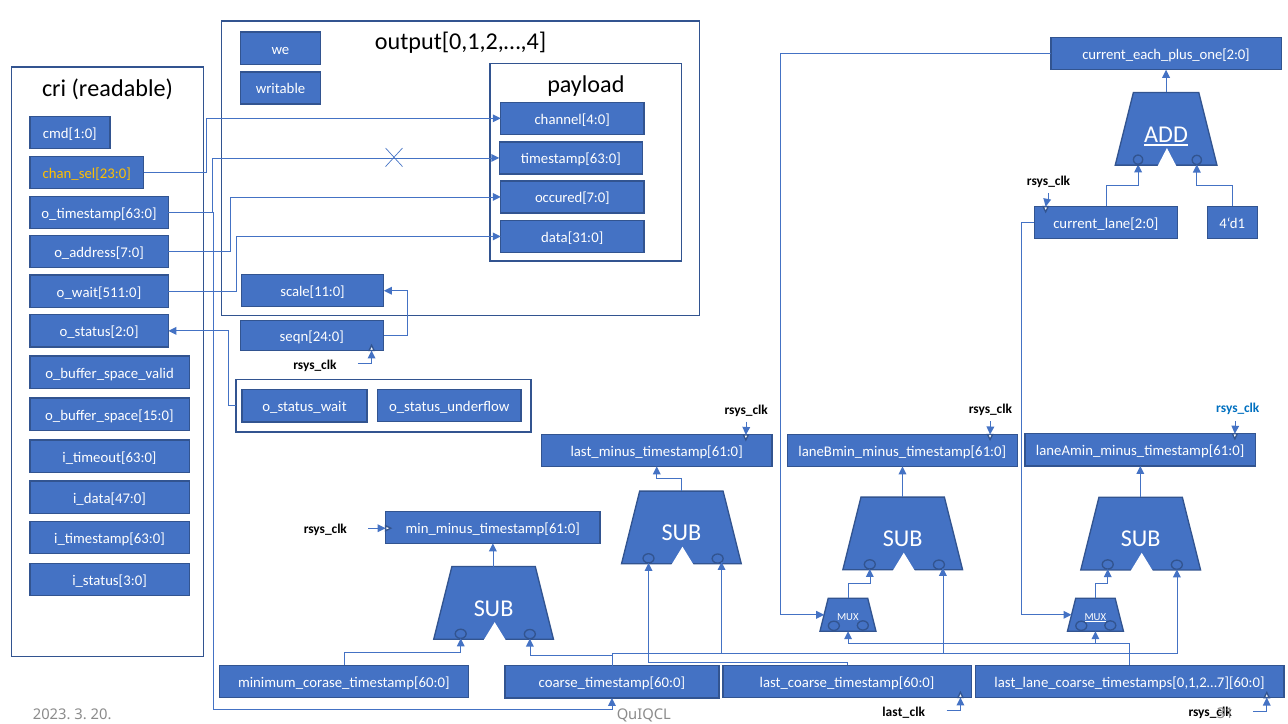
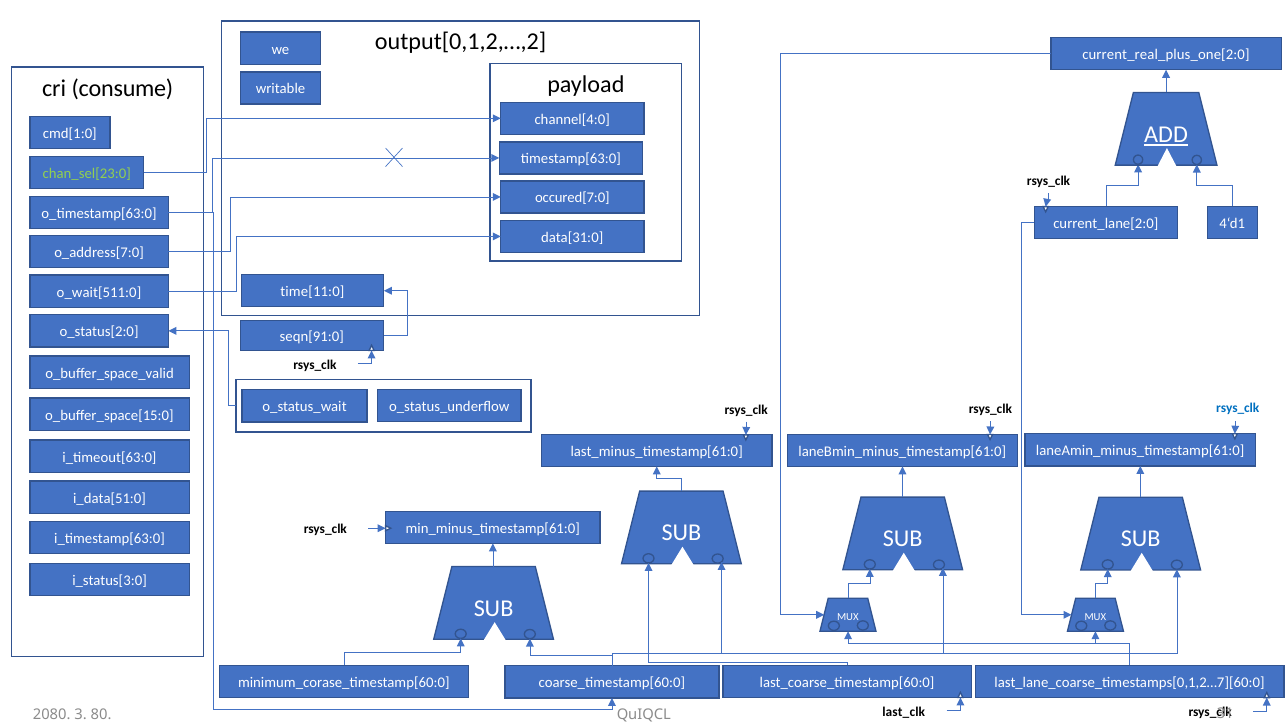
output[0,1,2,…,4: output[0,1,2,…,4 -> output[0,1,2,…,2 (461, 42)
current_each_plus_one[2:0: current_each_plus_one[2:0 -> current_real_plus_one[2:0 (1166, 55)
readable: readable -> consume (122, 88)
chan_sel[23:0 colour: yellow -> light green (87, 174)
scale[11:0: scale[11:0 -> time[11:0 (312, 292)
seqn[24:0: seqn[24:0 -> seqn[91:0 (312, 337)
i_data[47:0: i_data[47:0 -> i_data[51:0 (109, 499)
MUX underline: present -> none (1095, 618)
2023: 2023 -> 2080 (52, 715)
20: 20 -> 80 (101, 715)
